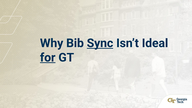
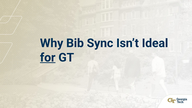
Sync underline: present -> none (100, 43)
